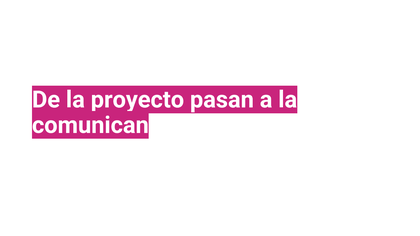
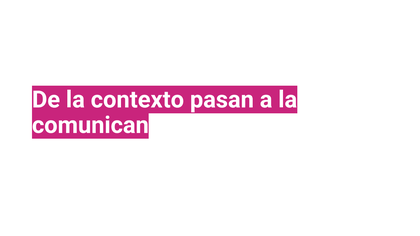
proyecto: proyecto -> contexto (137, 100)
